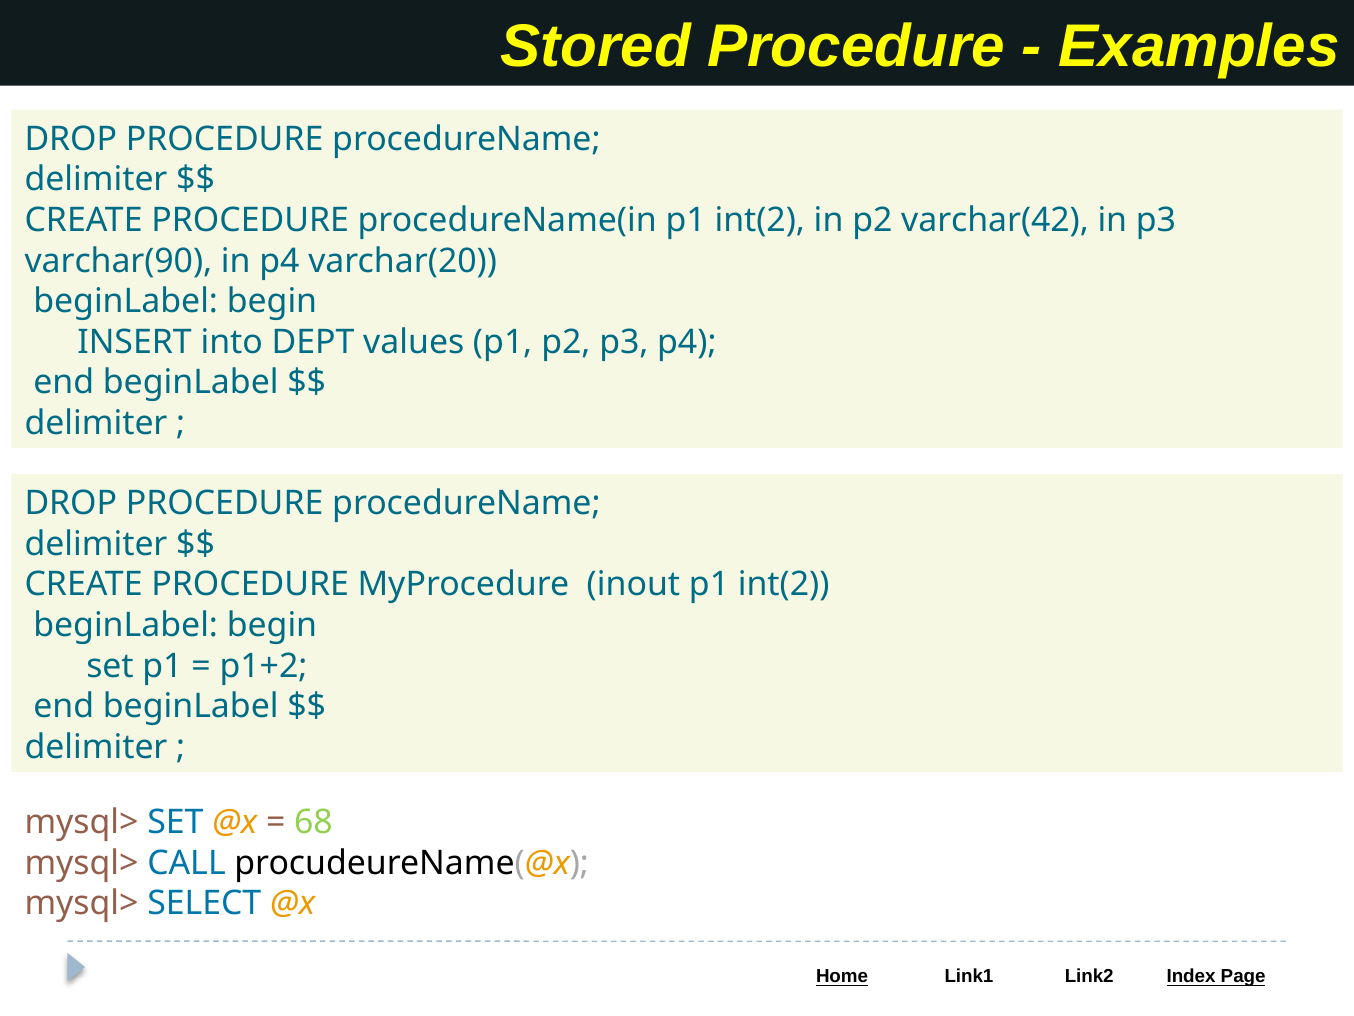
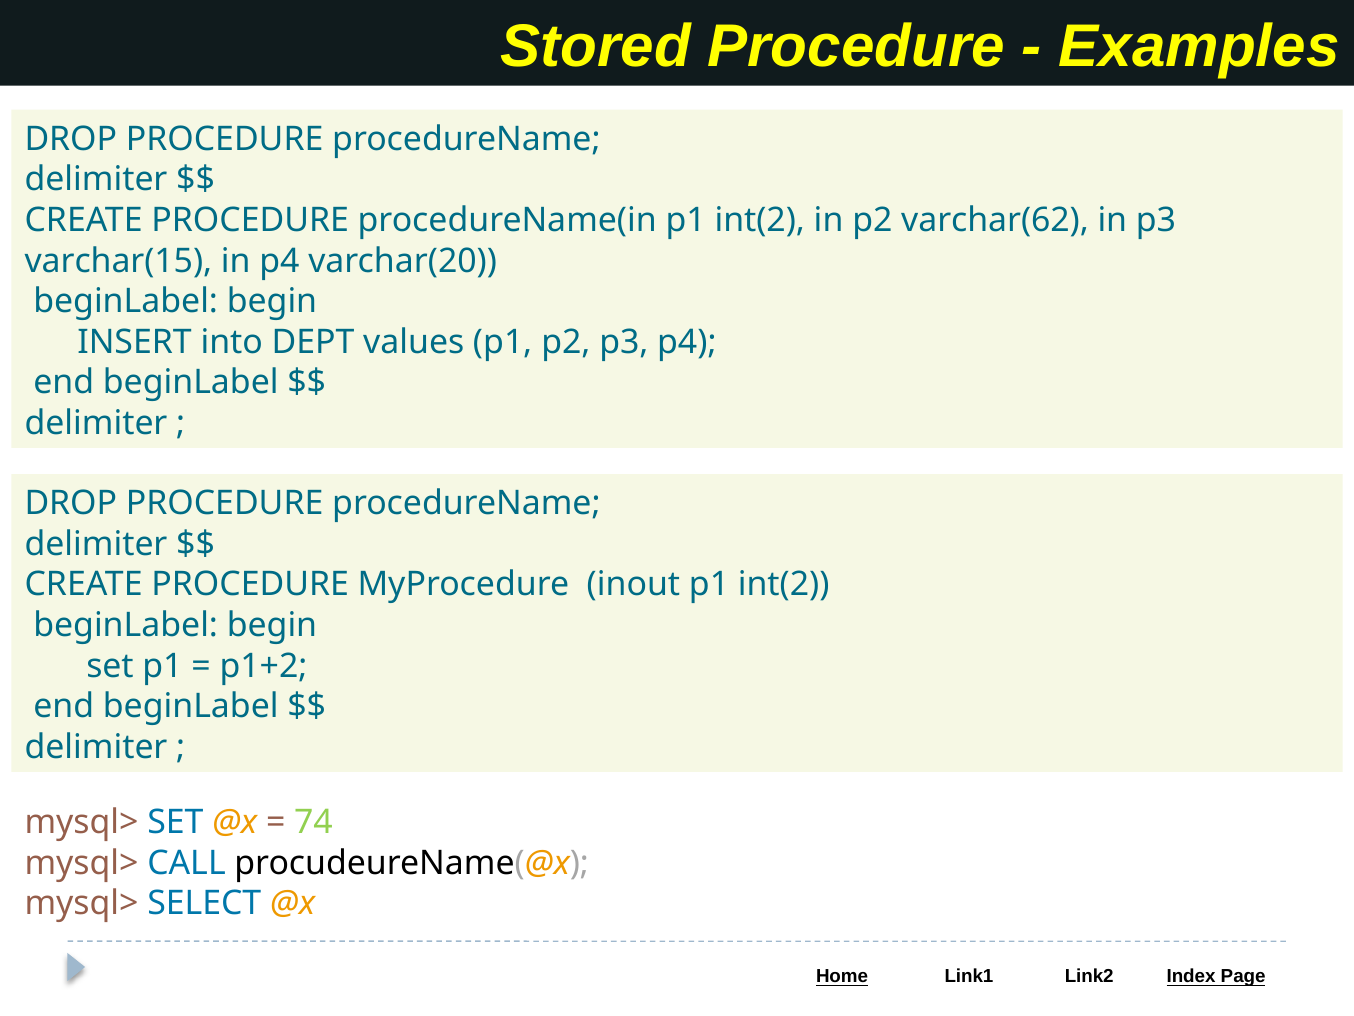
varchar(42: varchar(42 -> varchar(62 (995, 220)
varchar(90: varchar(90 -> varchar(15 (118, 261)
68: 68 -> 74 (313, 822)
